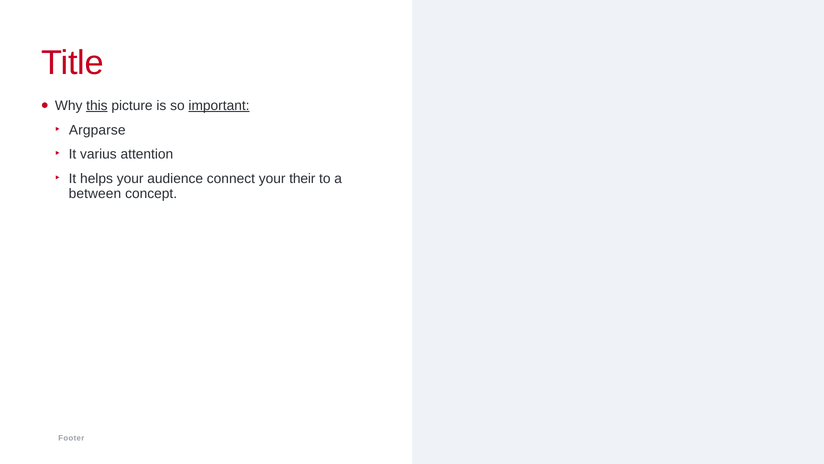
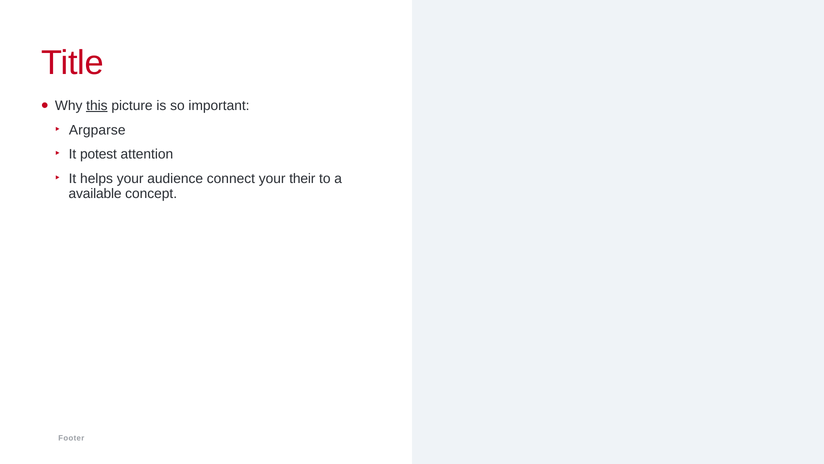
important underline: present -> none (219, 106)
varius: varius -> potest (98, 154)
between: between -> available (95, 193)
